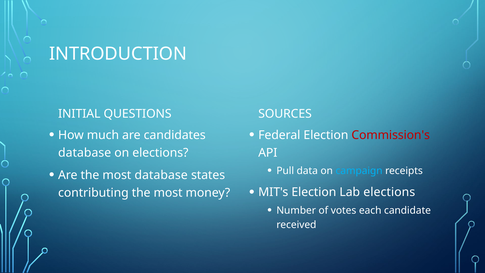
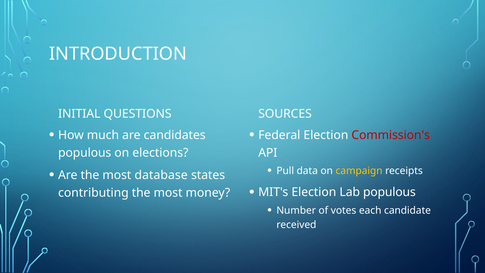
database: database -> populous (85, 153)
campaign colour: light blue -> yellow (359, 171)
Lab elections: elections -> populous (389, 192)
